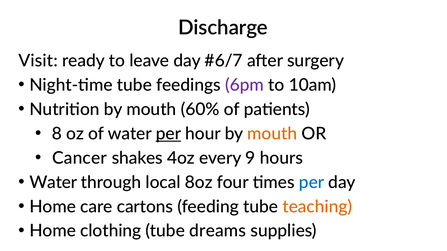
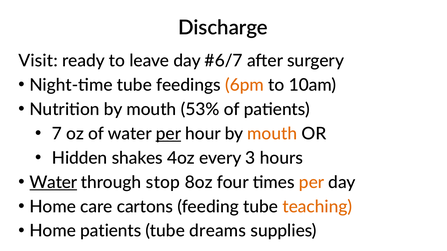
6pm colour: purple -> orange (245, 85)
60%: 60% -> 53% (200, 110)
8: 8 -> 7 (57, 134)
Cancer: Cancer -> Hidden (80, 158)
9: 9 -> 3 (250, 158)
Water underline: none -> present (53, 183)
local: local -> stop (163, 183)
per colour: blue -> orange (312, 183)
Home clothing: clothing -> patients (111, 231)
